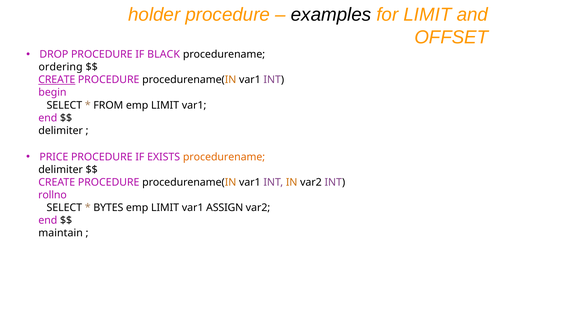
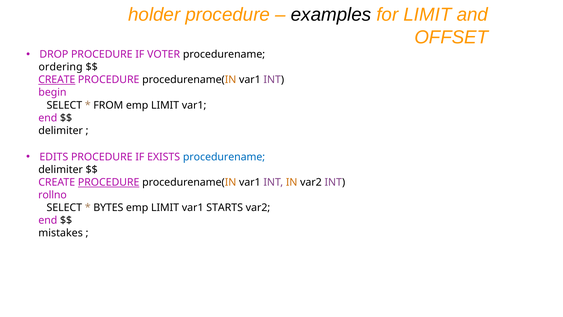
BLACK: BLACK -> VOTER (164, 54)
PRICE: PRICE -> EDITS (54, 157)
procedurename colour: orange -> blue (224, 157)
PROCEDURE underline: none -> present (109, 182)
ASSIGN: ASSIGN -> STARTS (225, 207)
maintain: maintain -> mistakes (61, 233)
